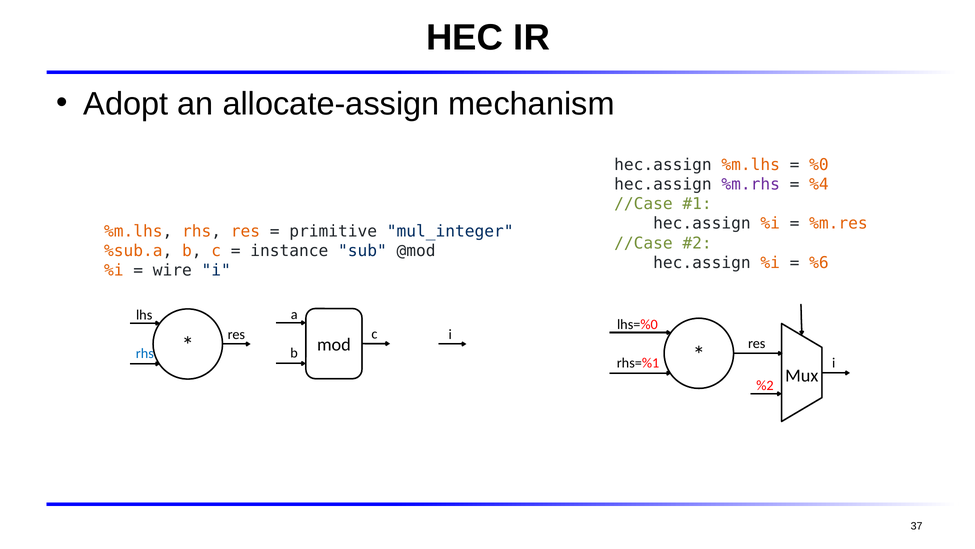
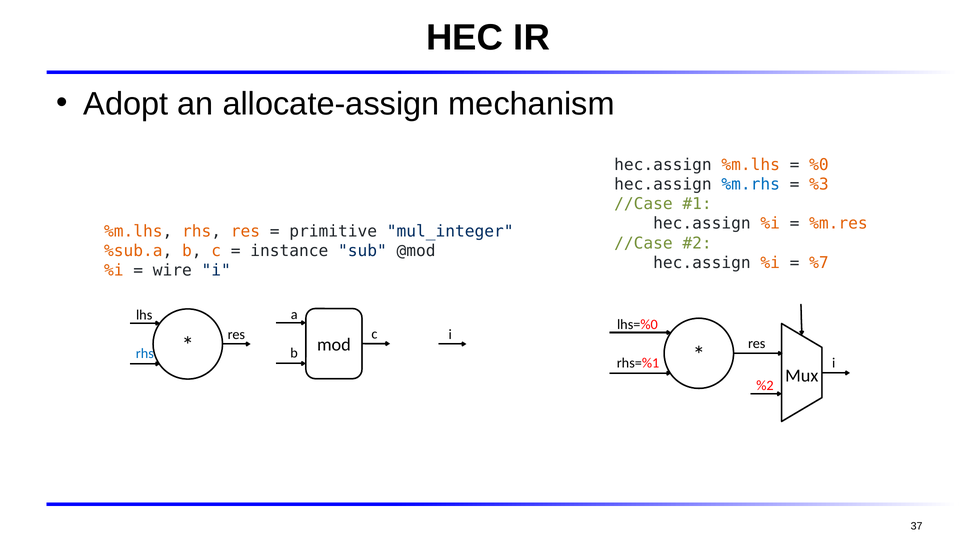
%m.rhs colour: purple -> blue (751, 184)
%4: %4 -> %3 (819, 184)
%6: %6 -> %7 (819, 262)
